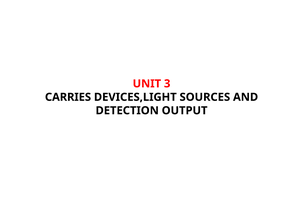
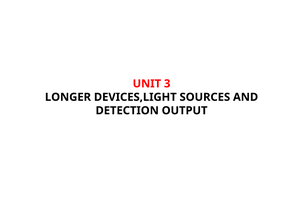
CARRIES: CARRIES -> LONGER (68, 97)
